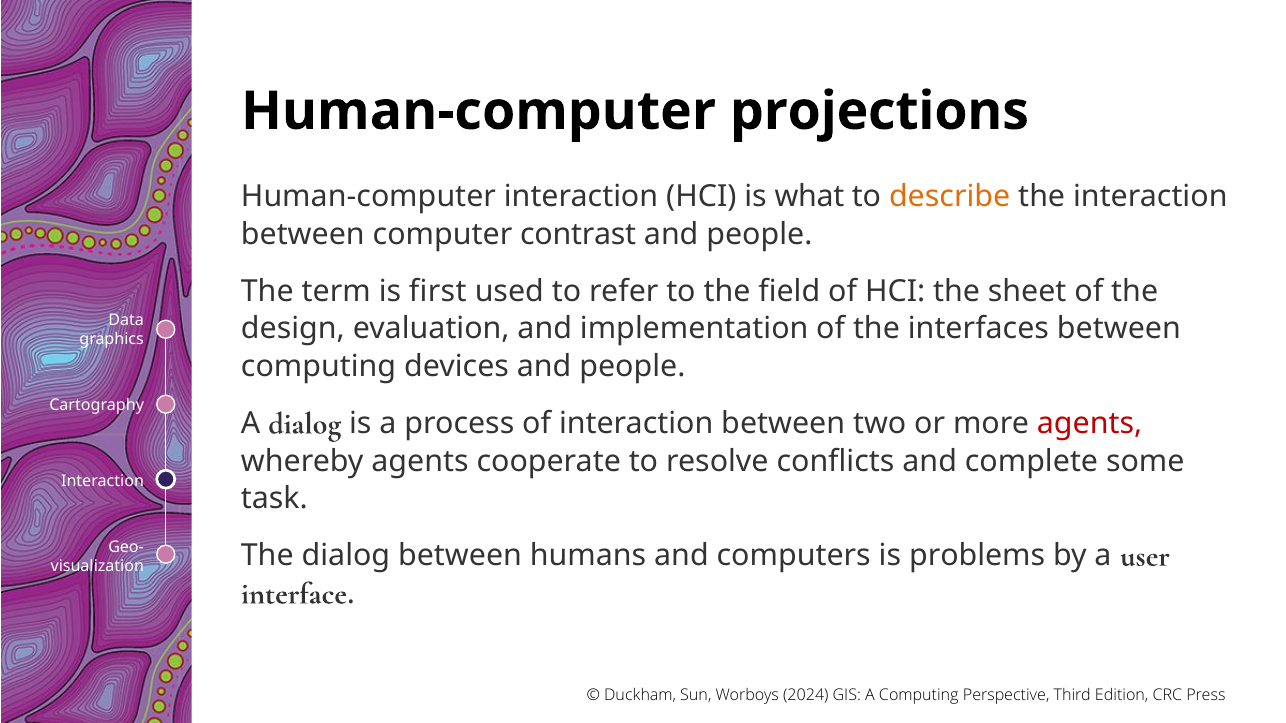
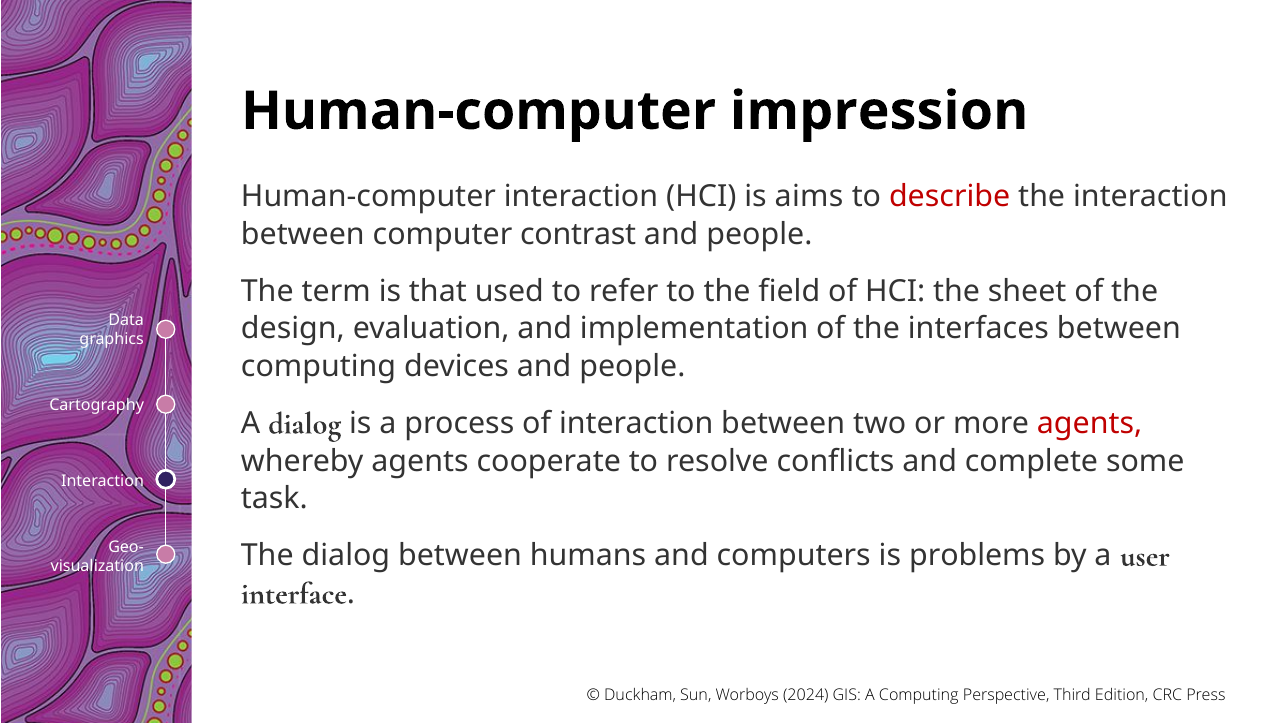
projections: projections -> impression (879, 111)
what: what -> aims (809, 197)
describe colour: orange -> red (950, 197)
first: first -> that (438, 291)
